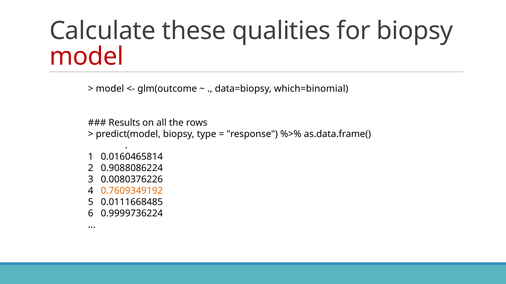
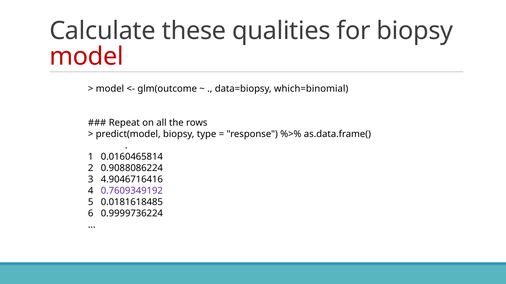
Results: Results -> Repeat (124, 123)
0.0080376226: 0.0080376226 -> 4.9046716416 (132, 180)
0.7609349192 colour: orange -> purple (132, 191)
0.0111668485: 0.0111668485 -> 0.0181618485 (132, 203)
